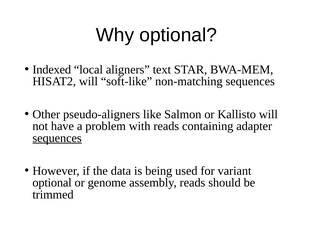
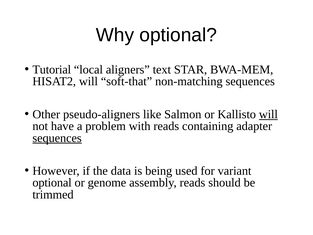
Indexed: Indexed -> Tutorial (52, 70)
soft-like: soft-like -> soft-that (127, 81)
will underline: none -> present (268, 114)
